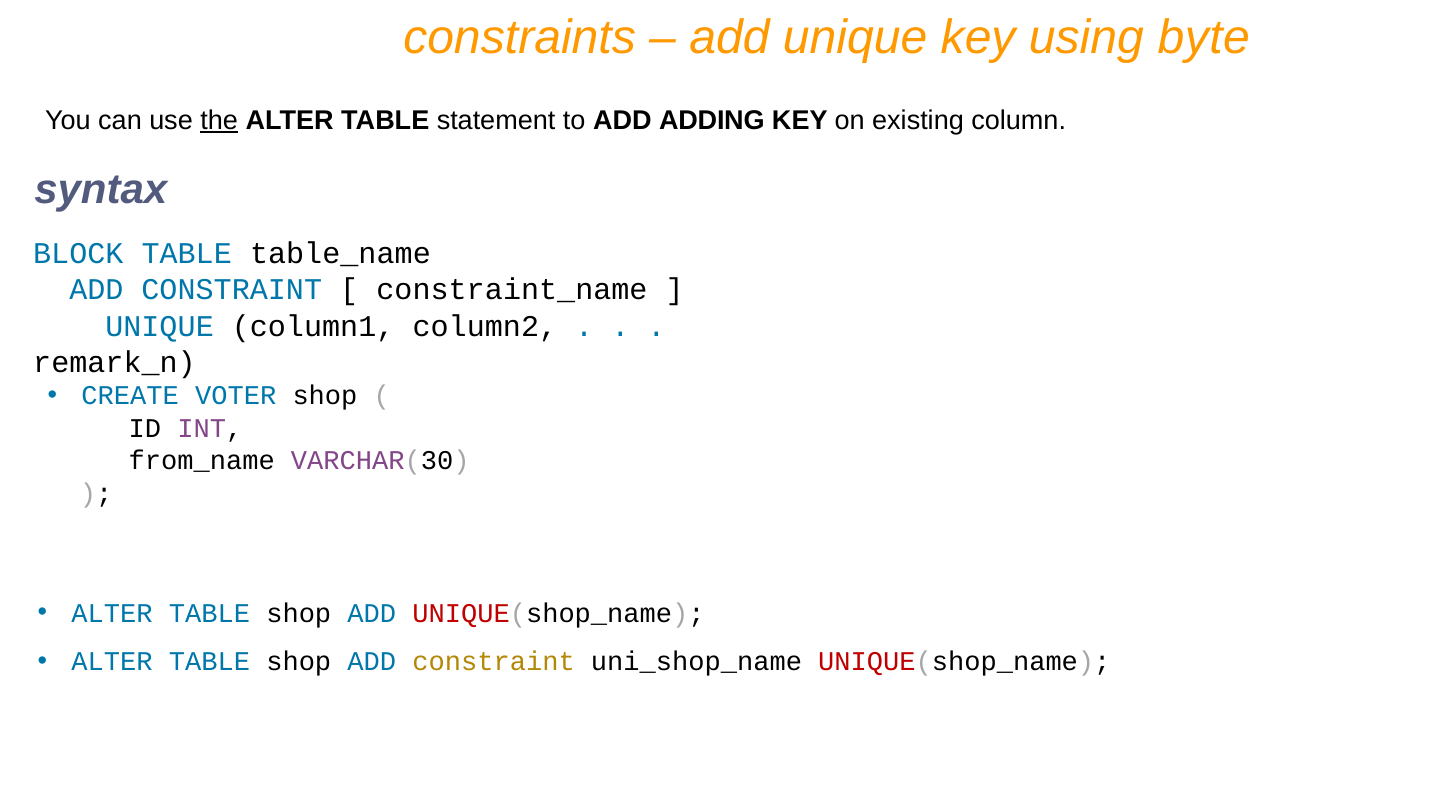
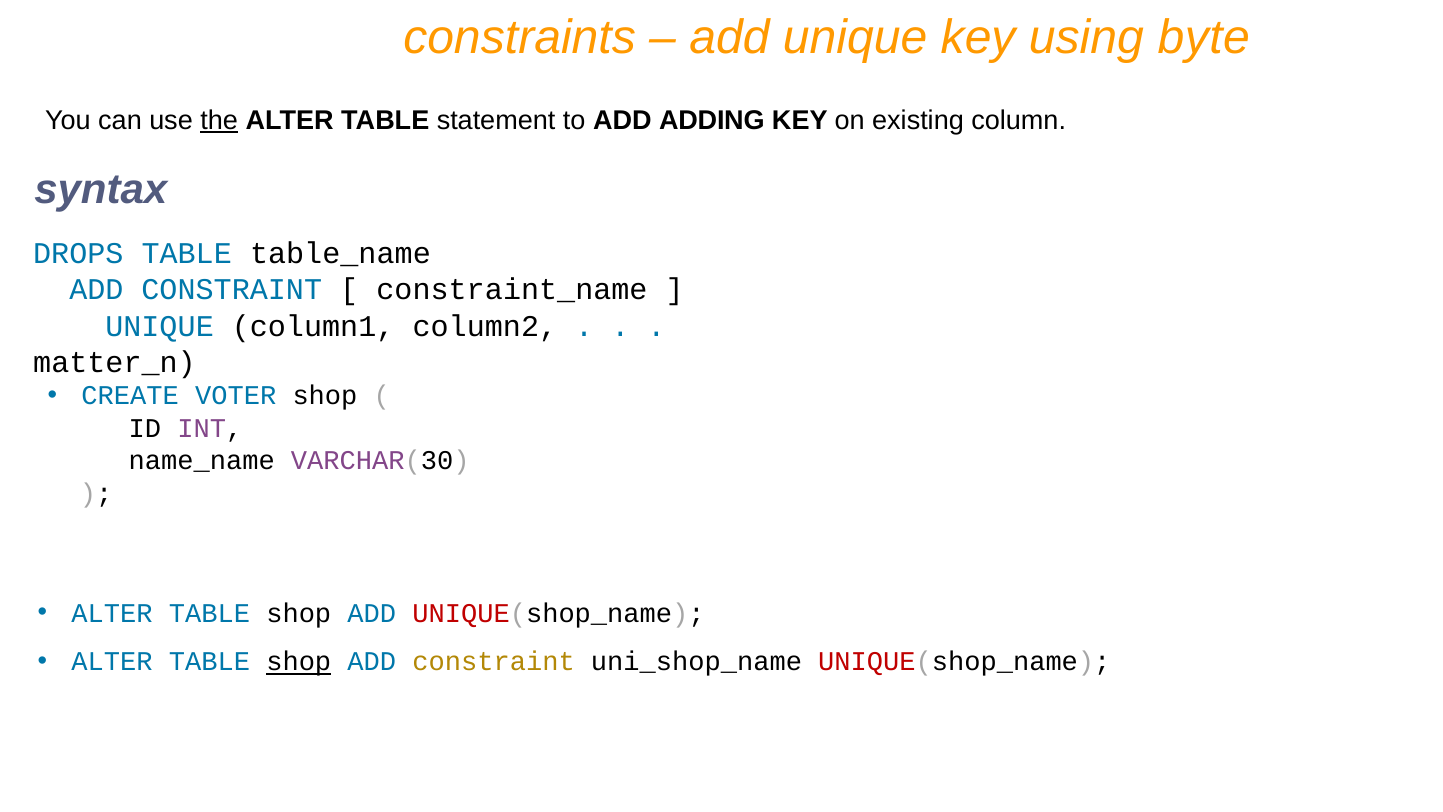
BLOCK: BLOCK -> DROPS (78, 254)
remark_n: remark_n -> matter_n (114, 362)
from_name: from_name -> name_name (202, 461)
shop underline: none -> present (299, 662)
